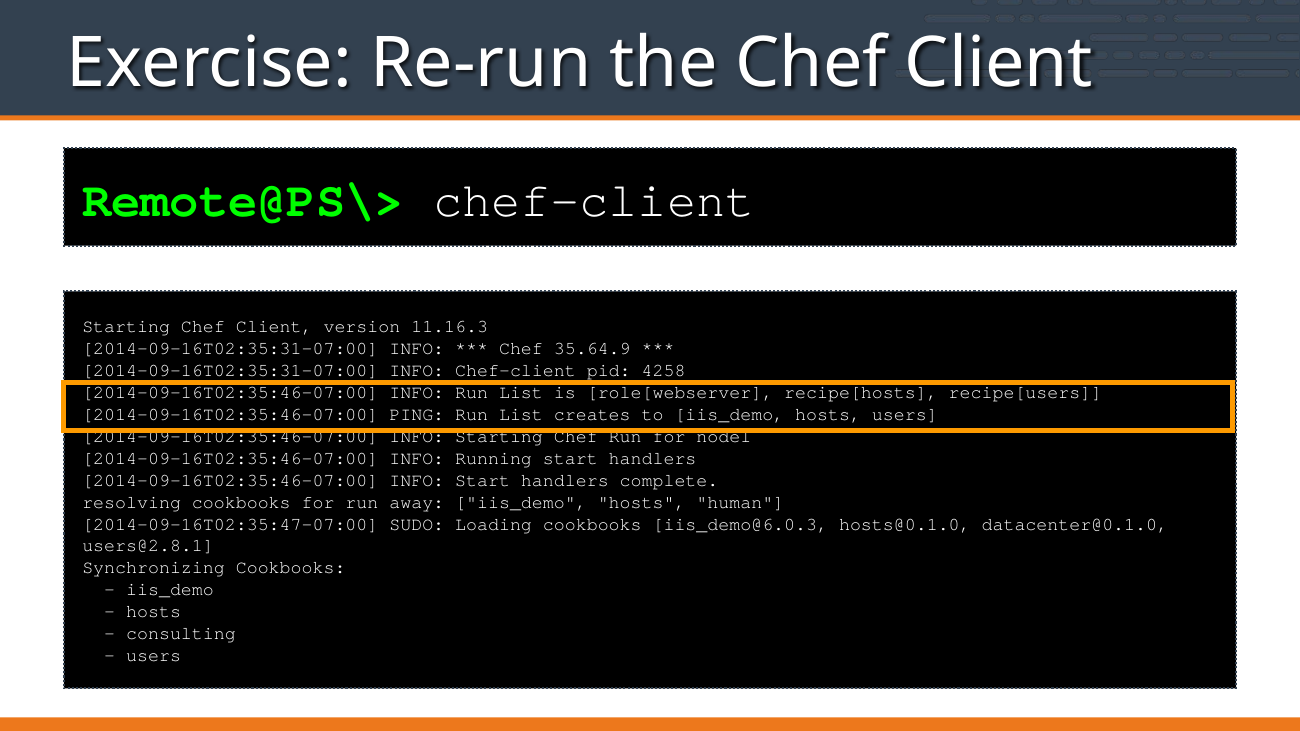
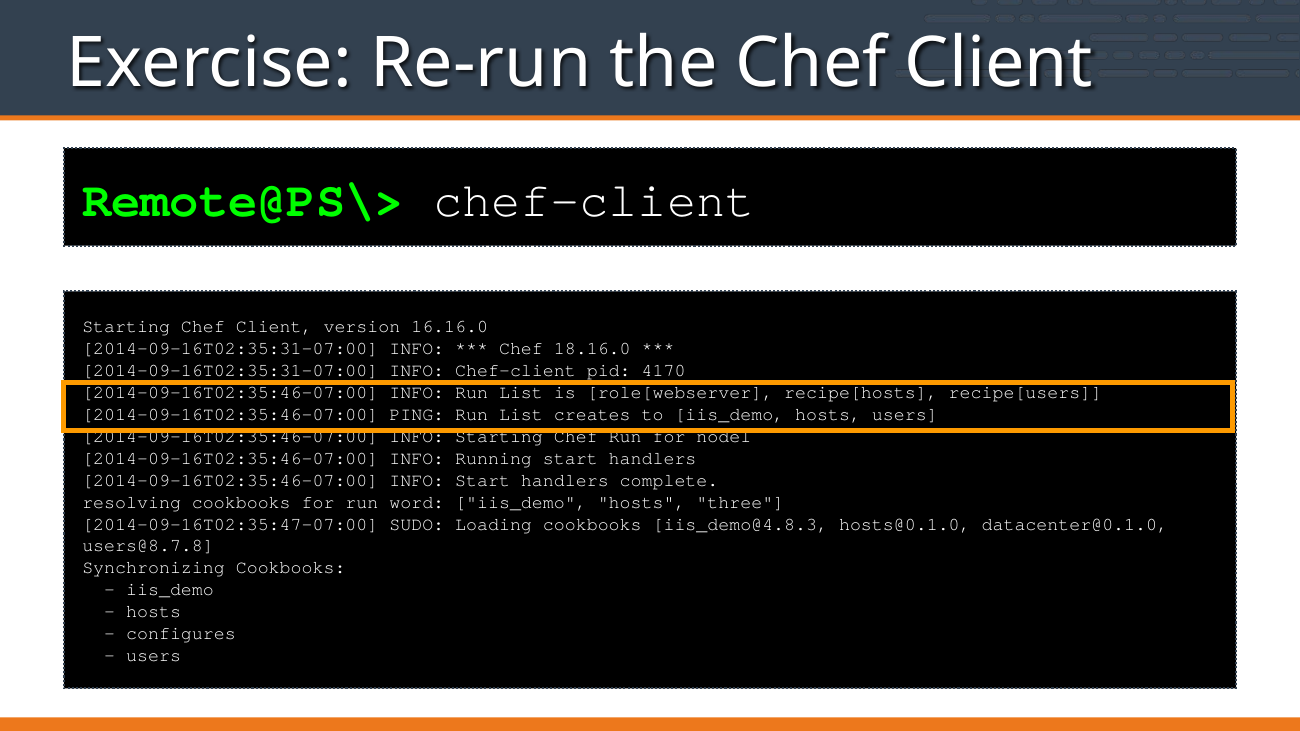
11.16.3: 11.16.3 -> 16.16.0 (450, 327)
35.64.9: 35.64.9 -> 18.16.0 (592, 349)
4258: 4258 -> 4170 (664, 371)
away: away -> word (417, 502)
human: human -> three (740, 502)
iis_demo@6.0.3: iis_demo@6.0.3 -> iis_demo@4.8.3 (740, 524)
users@2.8.1: users@2.8.1 -> users@8.7.8 (148, 546)
consulting: consulting -> configures (181, 634)
